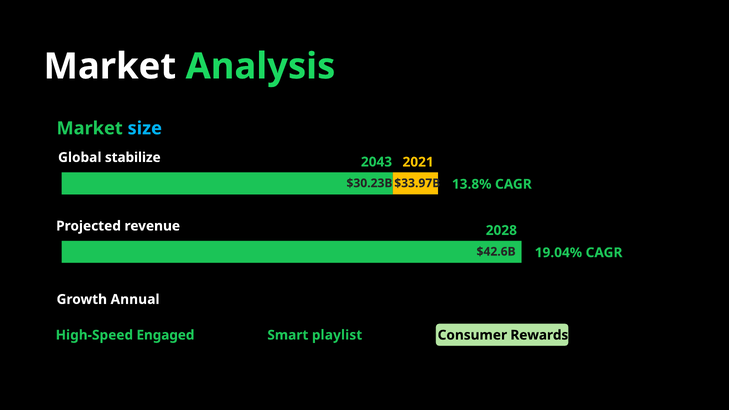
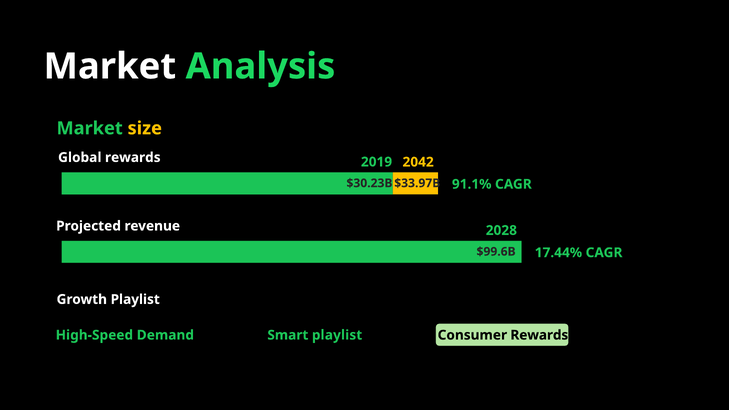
size colour: light blue -> yellow (145, 128)
Global stabilize: stabilize -> rewards (133, 157)
2043: 2043 -> 2019 (377, 162)
2021: 2021 -> 2042 (418, 162)
13.8%: 13.8% -> 91.1% (472, 184)
$42.6B: $42.6B -> $99.6B (496, 252)
19.04%: 19.04% -> 17.44% (558, 253)
Growth Annual: Annual -> Playlist (135, 299)
Engaged: Engaged -> Demand (165, 335)
